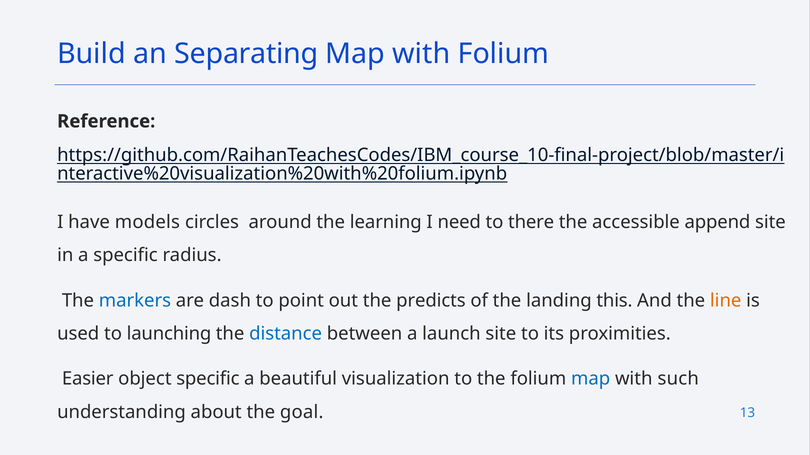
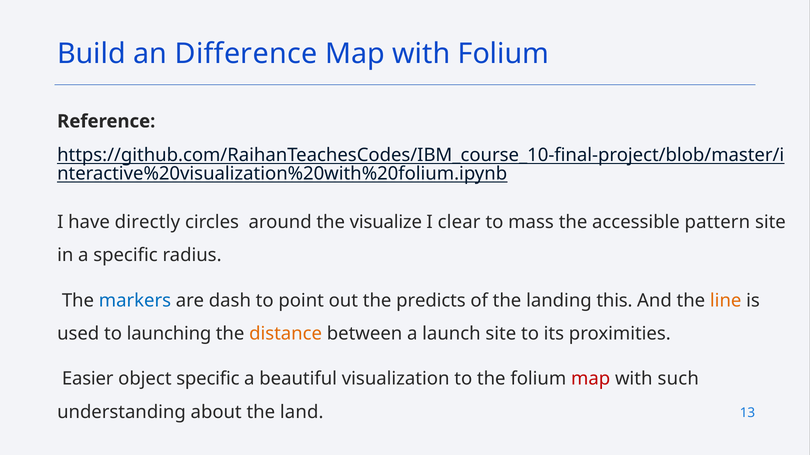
Separating: Separating -> Difference (246, 54)
models: models -> directly (147, 222)
learning: learning -> visualize (386, 222)
need: need -> clear (459, 222)
there: there -> mass (531, 222)
append: append -> pattern (717, 222)
distance colour: blue -> orange (286, 334)
map colour: blue -> red (591, 379)
goal: goal -> land (302, 413)
